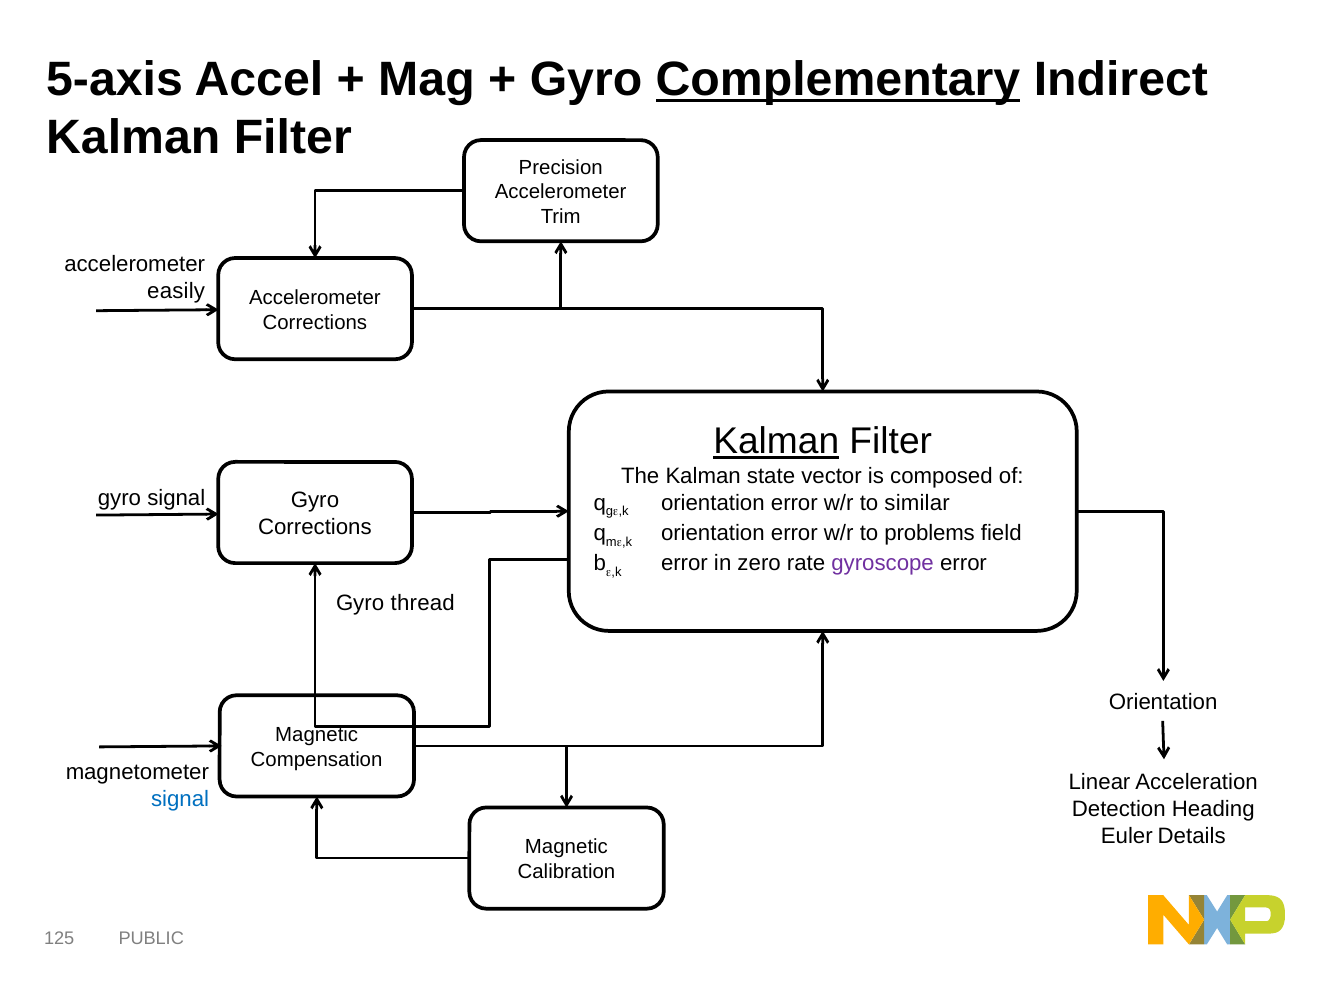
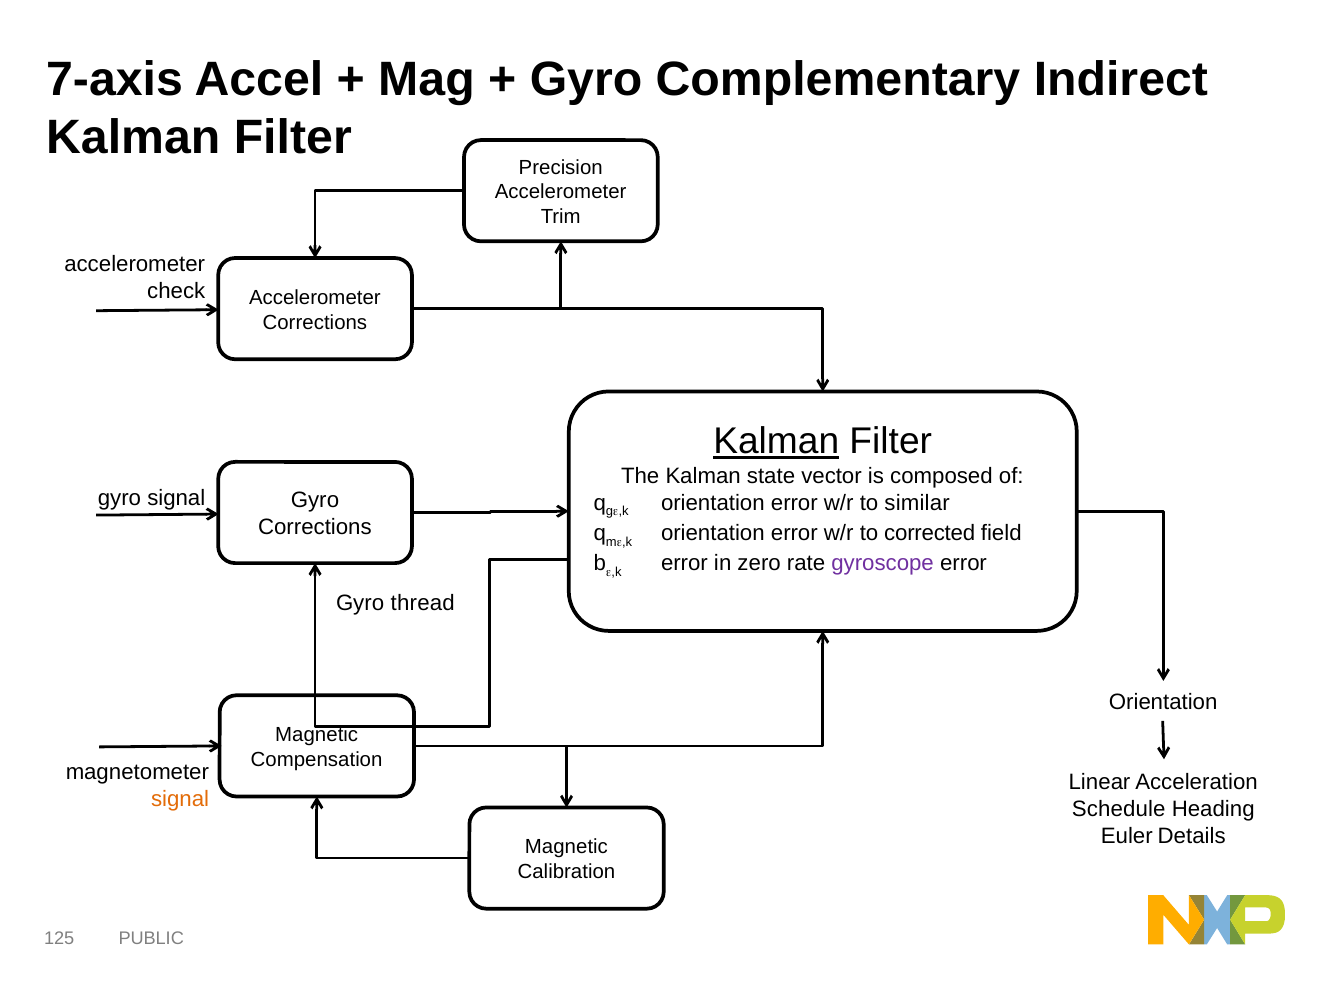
5-axis: 5-axis -> 7-axis (115, 80)
Complementary underline: present -> none (838, 80)
easily: easily -> check (176, 291)
problems: problems -> corrected (930, 533)
signal colour: blue -> orange (180, 799)
Detection: Detection -> Schedule (1119, 809)
